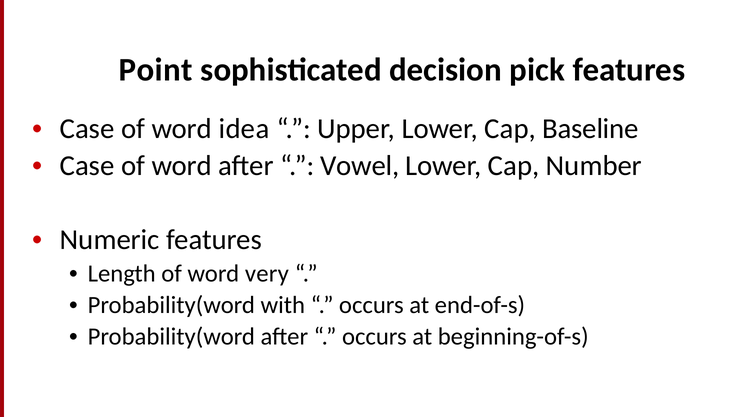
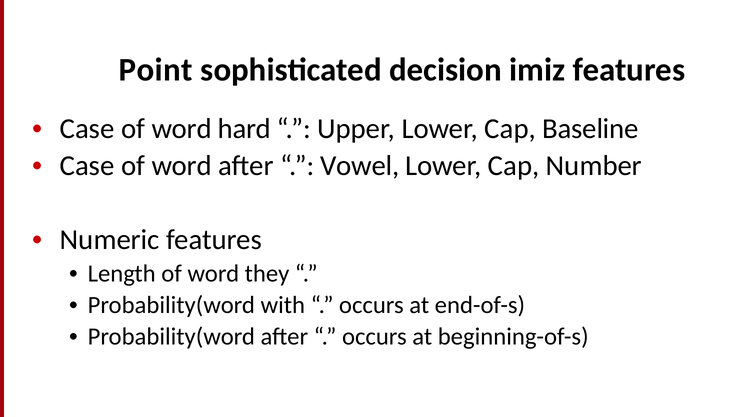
pick: pick -> imiz (537, 70)
idea: idea -> hard (244, 129)
very: very -> they (267, 273)
